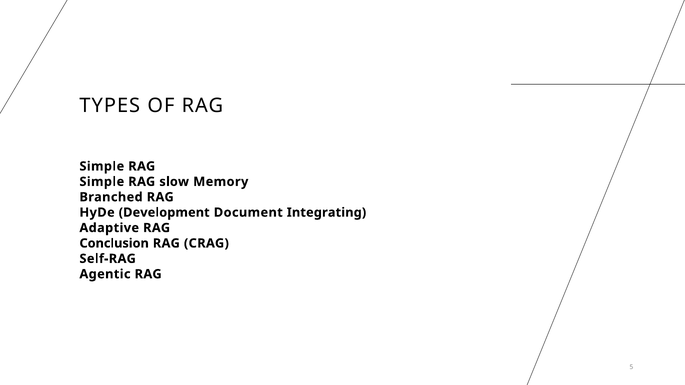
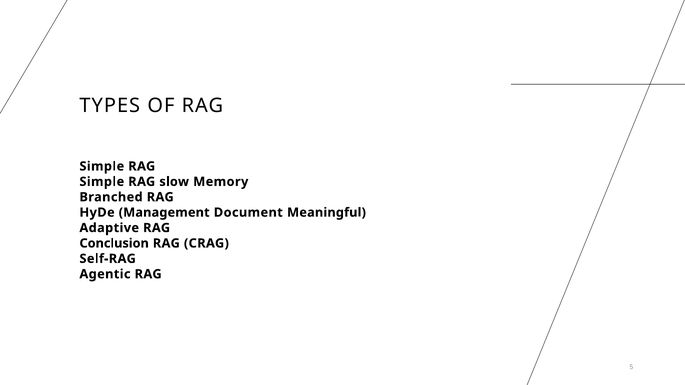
Development: Development -> Management (164, 213)
Integrating: Integrating -> Meaningful (326, 213)
